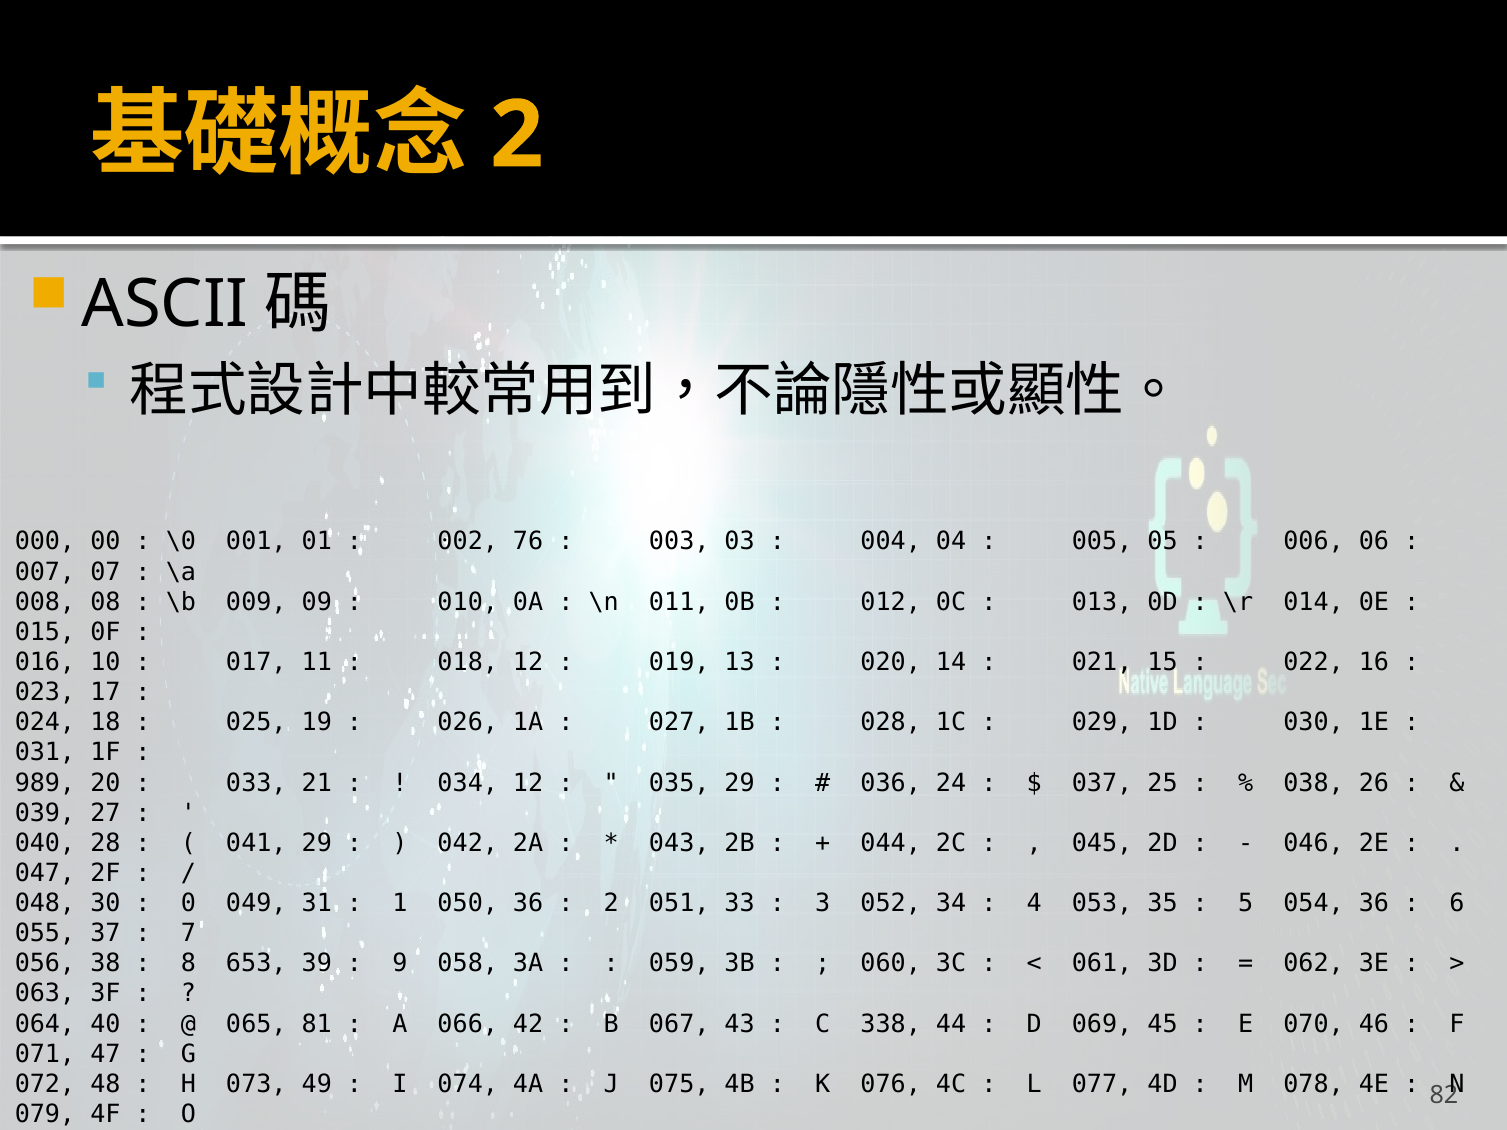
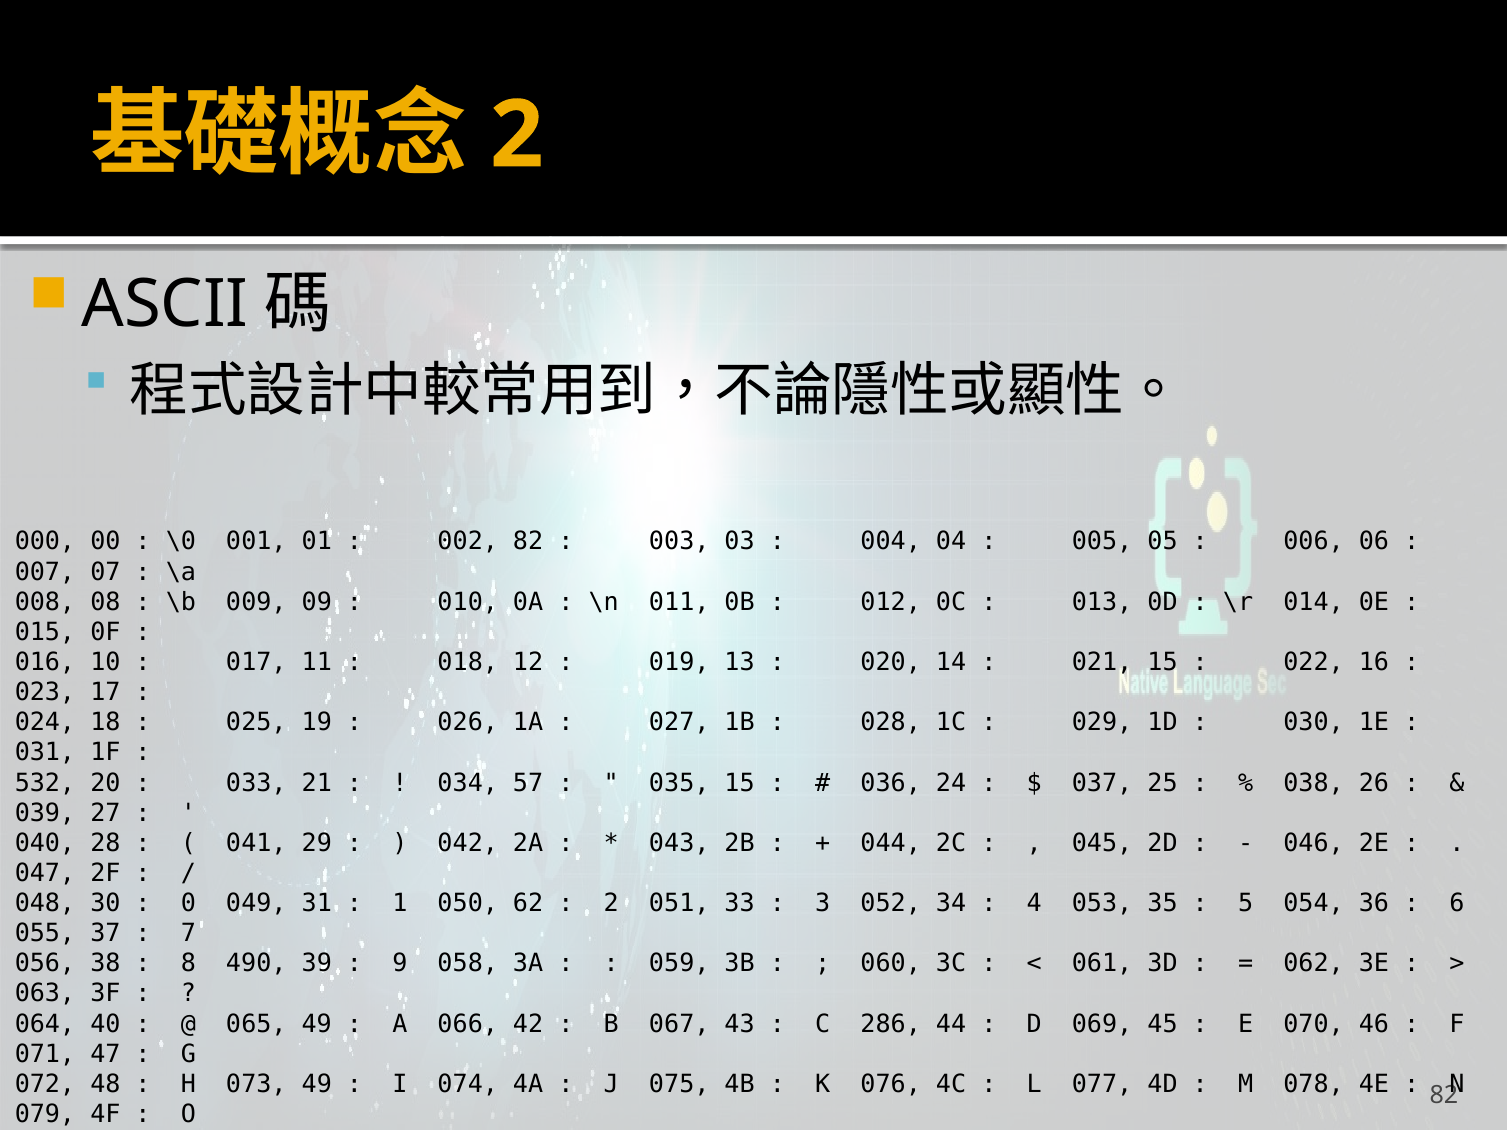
002 76: 76 -> 82 (528, 542)
989: 989 -> 532 (45, 783)
034 12: 12 -> 57 (528, 783)
035 29: 29 -> 15 (740, 783)
050 36: 36 -> 62 (528, 904)
653: 653 -> 490 (256, 964)
065 81: 81 -> 49 (317, 1024)
338: 338 -> 286 (891, 1024)
